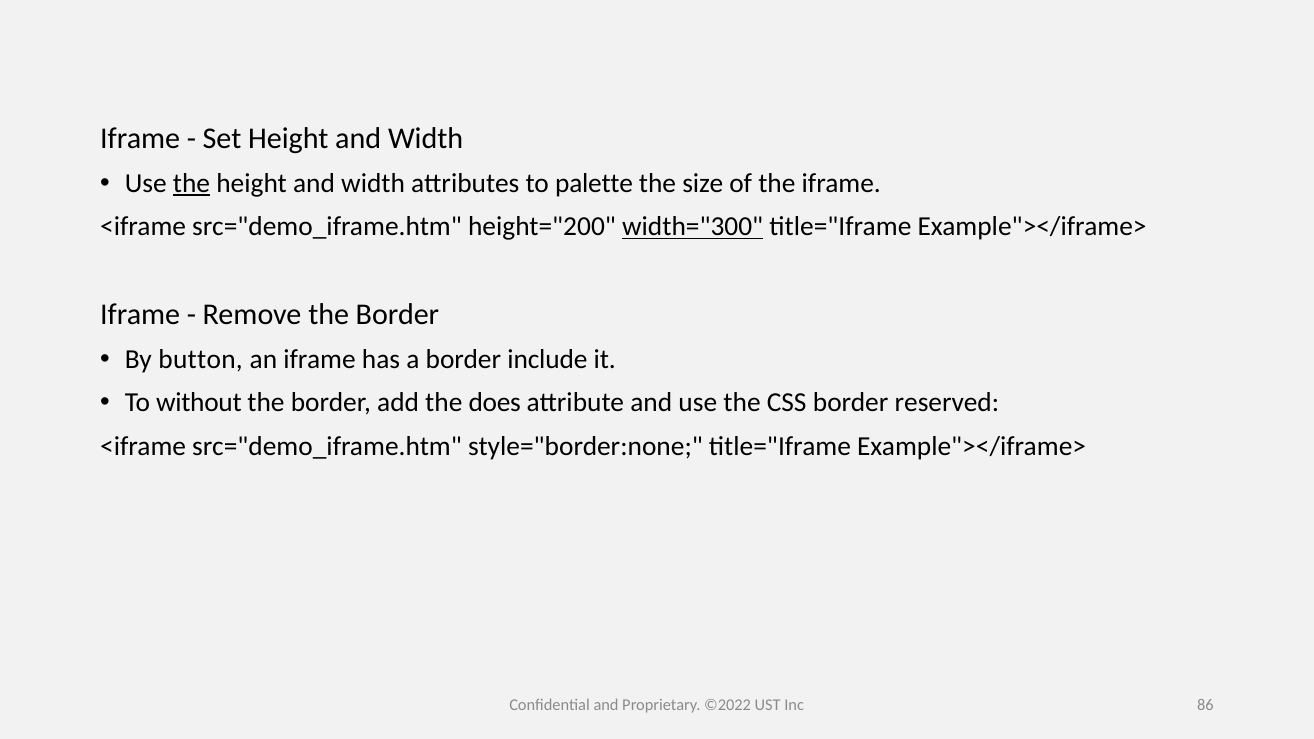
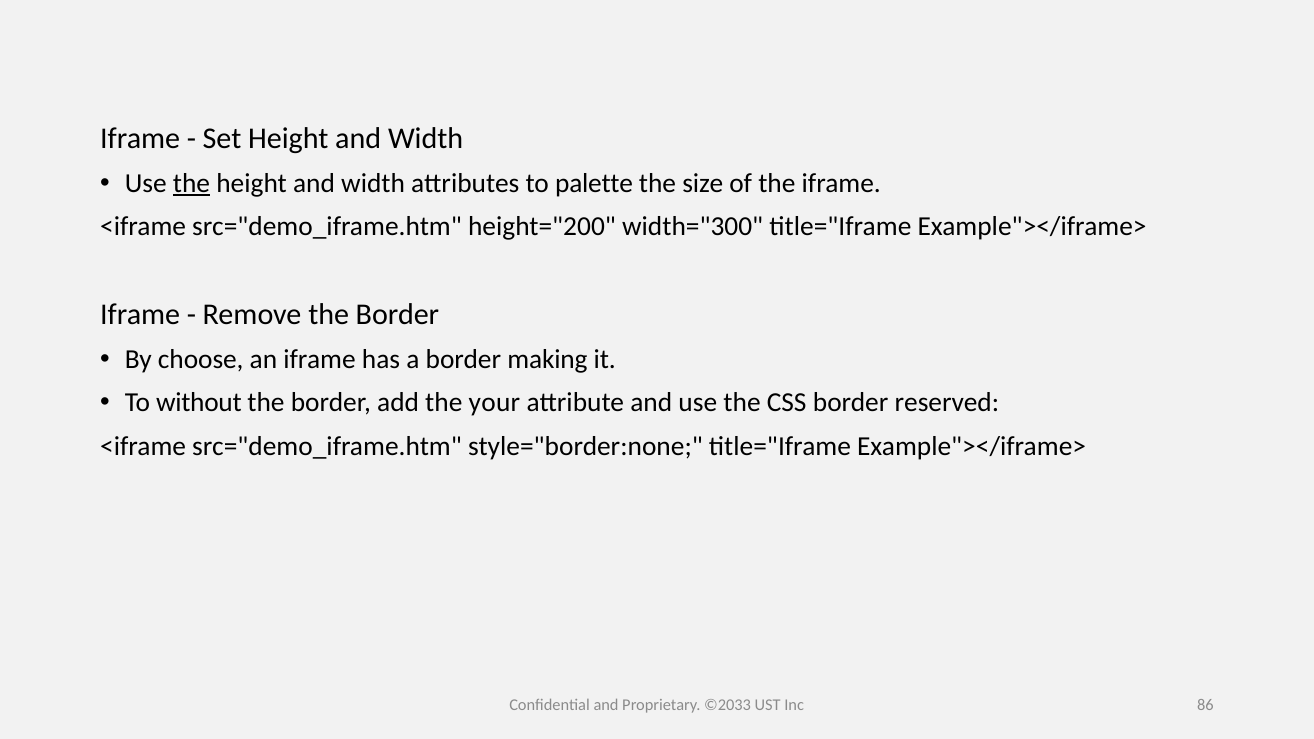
width="300 underline: present -> none (693, 227)
button: button -> choose (201, 360)
include: include -> making (547, 360)
does: does -> your (494, 403)
©2022: ©2022 -> ©2033 (728, 706)
